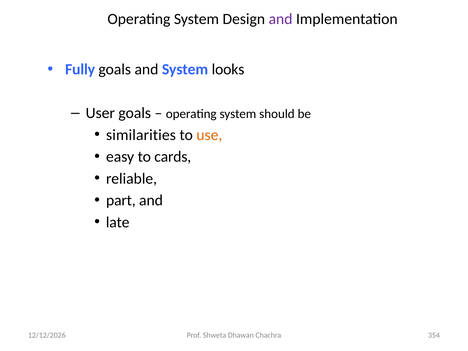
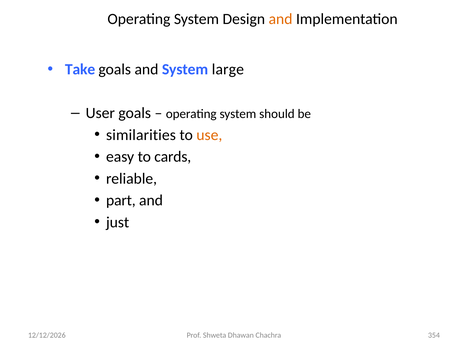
and colour: purple -> orange (281, 19)
Fully: Fully -> Take (80, 70)
looks: looks -> large (228, 70)
late: late -> just (118, 222)
